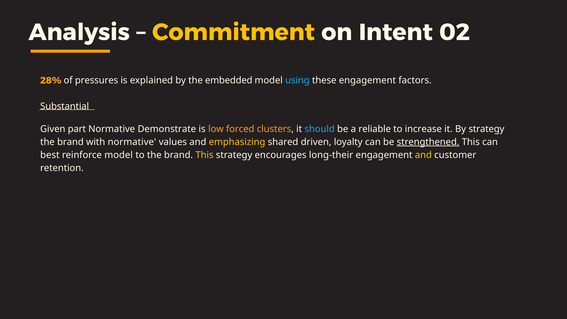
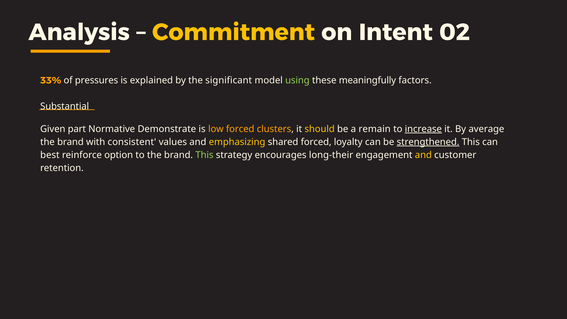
28%: 28% -> 33% (51, 80)
embedded: embedded -> significant (229, 80)
using colour: light blue -> light green (297, 80)
these engagement: engagement -> meaningfully (367, 80)
should colour: light blue -> yellow (320, 129)
reliable: reliable -> remain (375, 129)
increase underline: none -> present (423, 129)
By strategy: strategy -> average (486, 129)
with normative: normative -> consistent (132, 142)
shared driven: driven -> forced (316, 142)
reinforce model: model -> option (119, 155)
This colour: yellow -> light green (204, 155)
